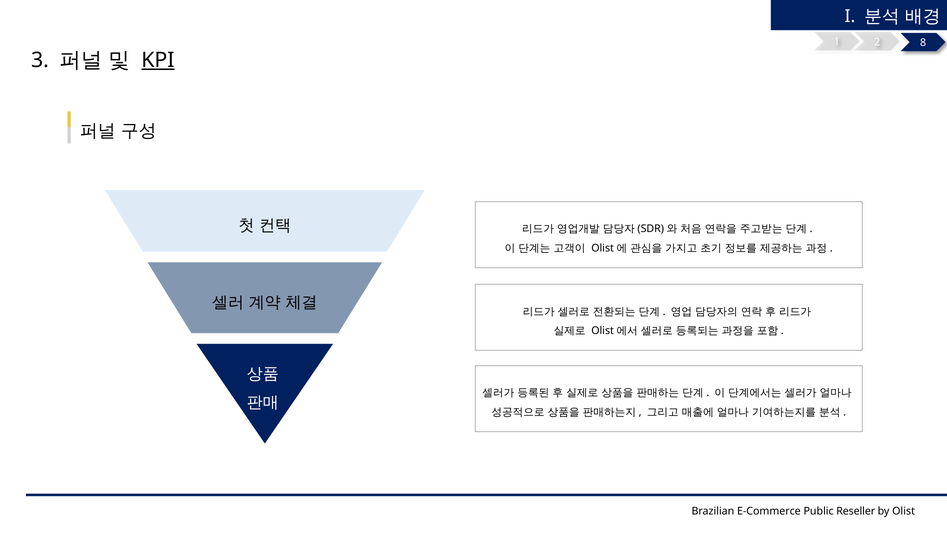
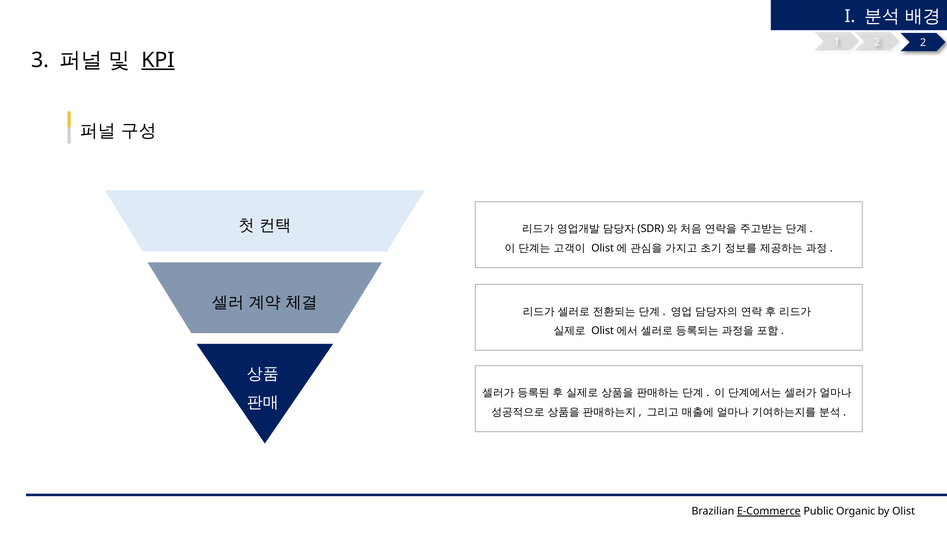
1 8: 8 -> 2 (923, 43)
E-Commerce underline: none -> present (769, 511)
Reseller: Reseller -> Organic (856, 511)
